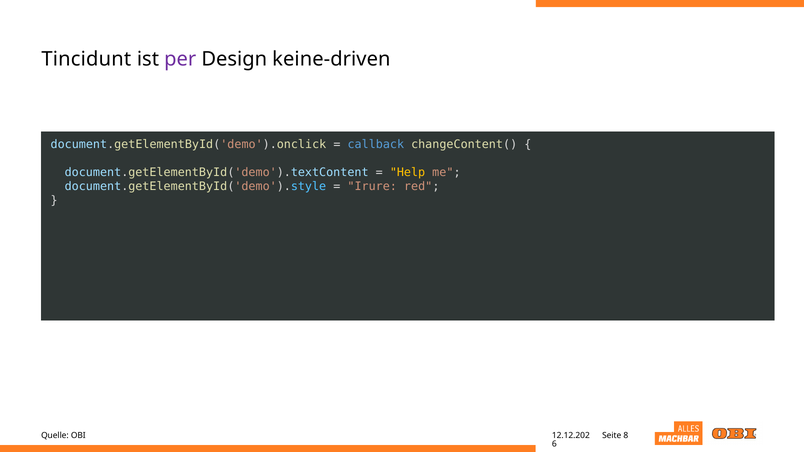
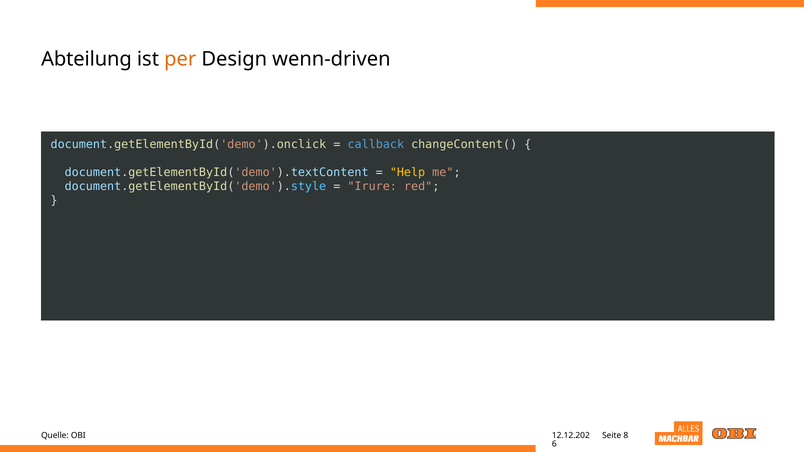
Tincidunt: Tincidunt -> Abteilung (86, 59)
per colour: purple -> orange (180, 59)
keine-driven: keine-driven -> wenn-driven (331, 59)
